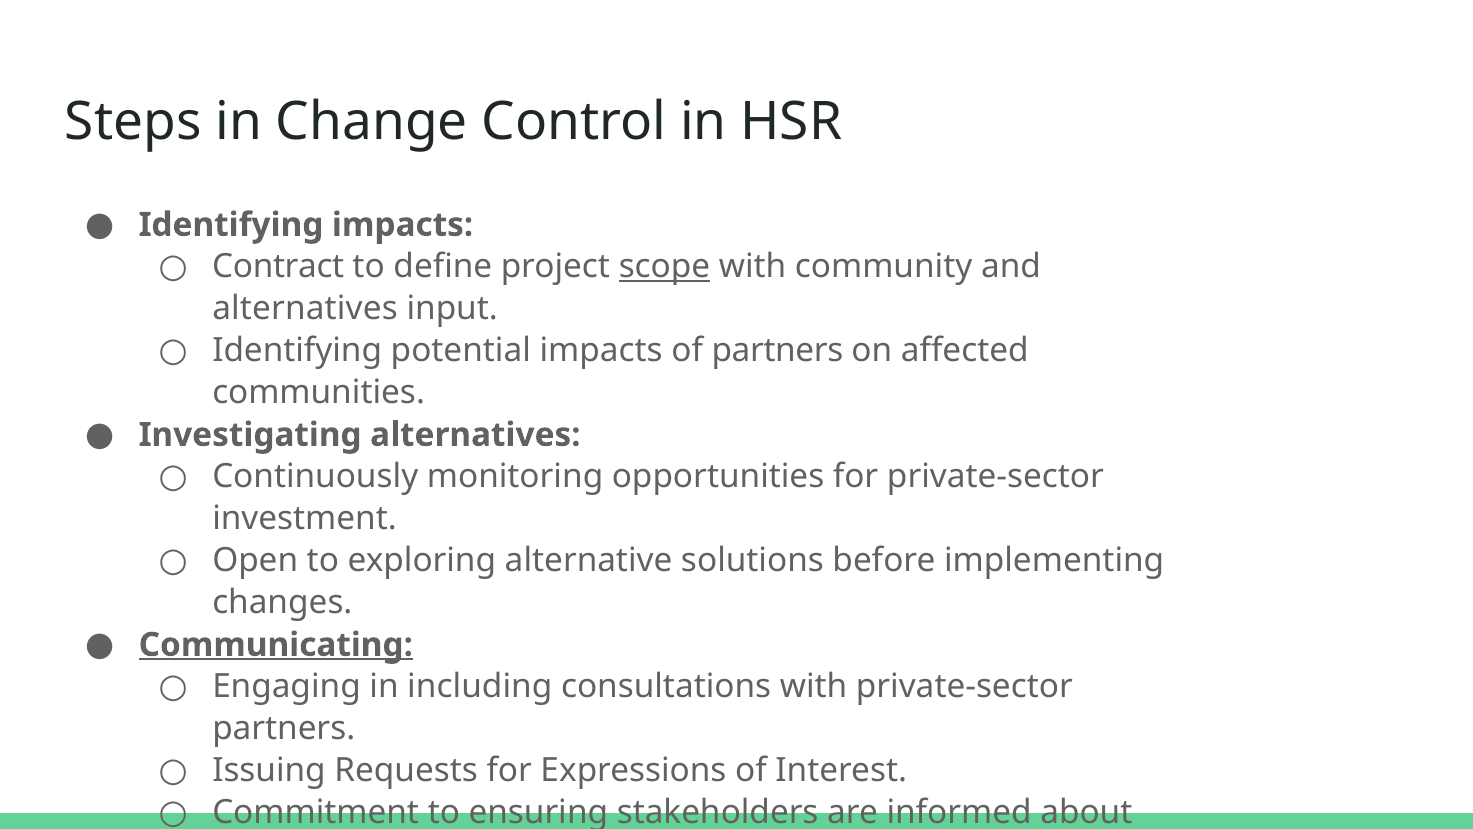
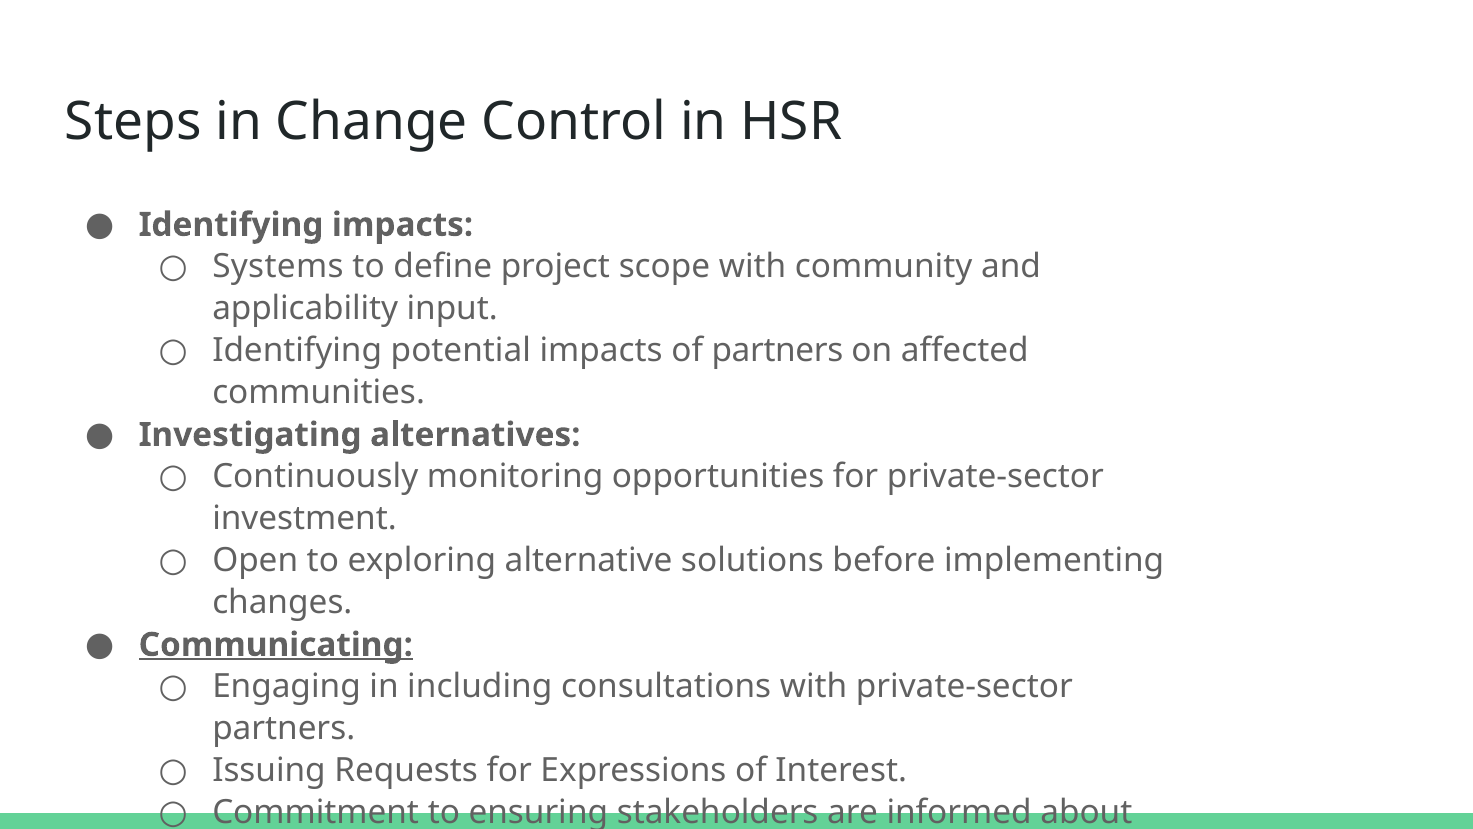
Contract: Contract -> Systems (278, 267)
scope underline: present -> none (664, 267)
alternatives: alternatives -> applicability (305, 309)
